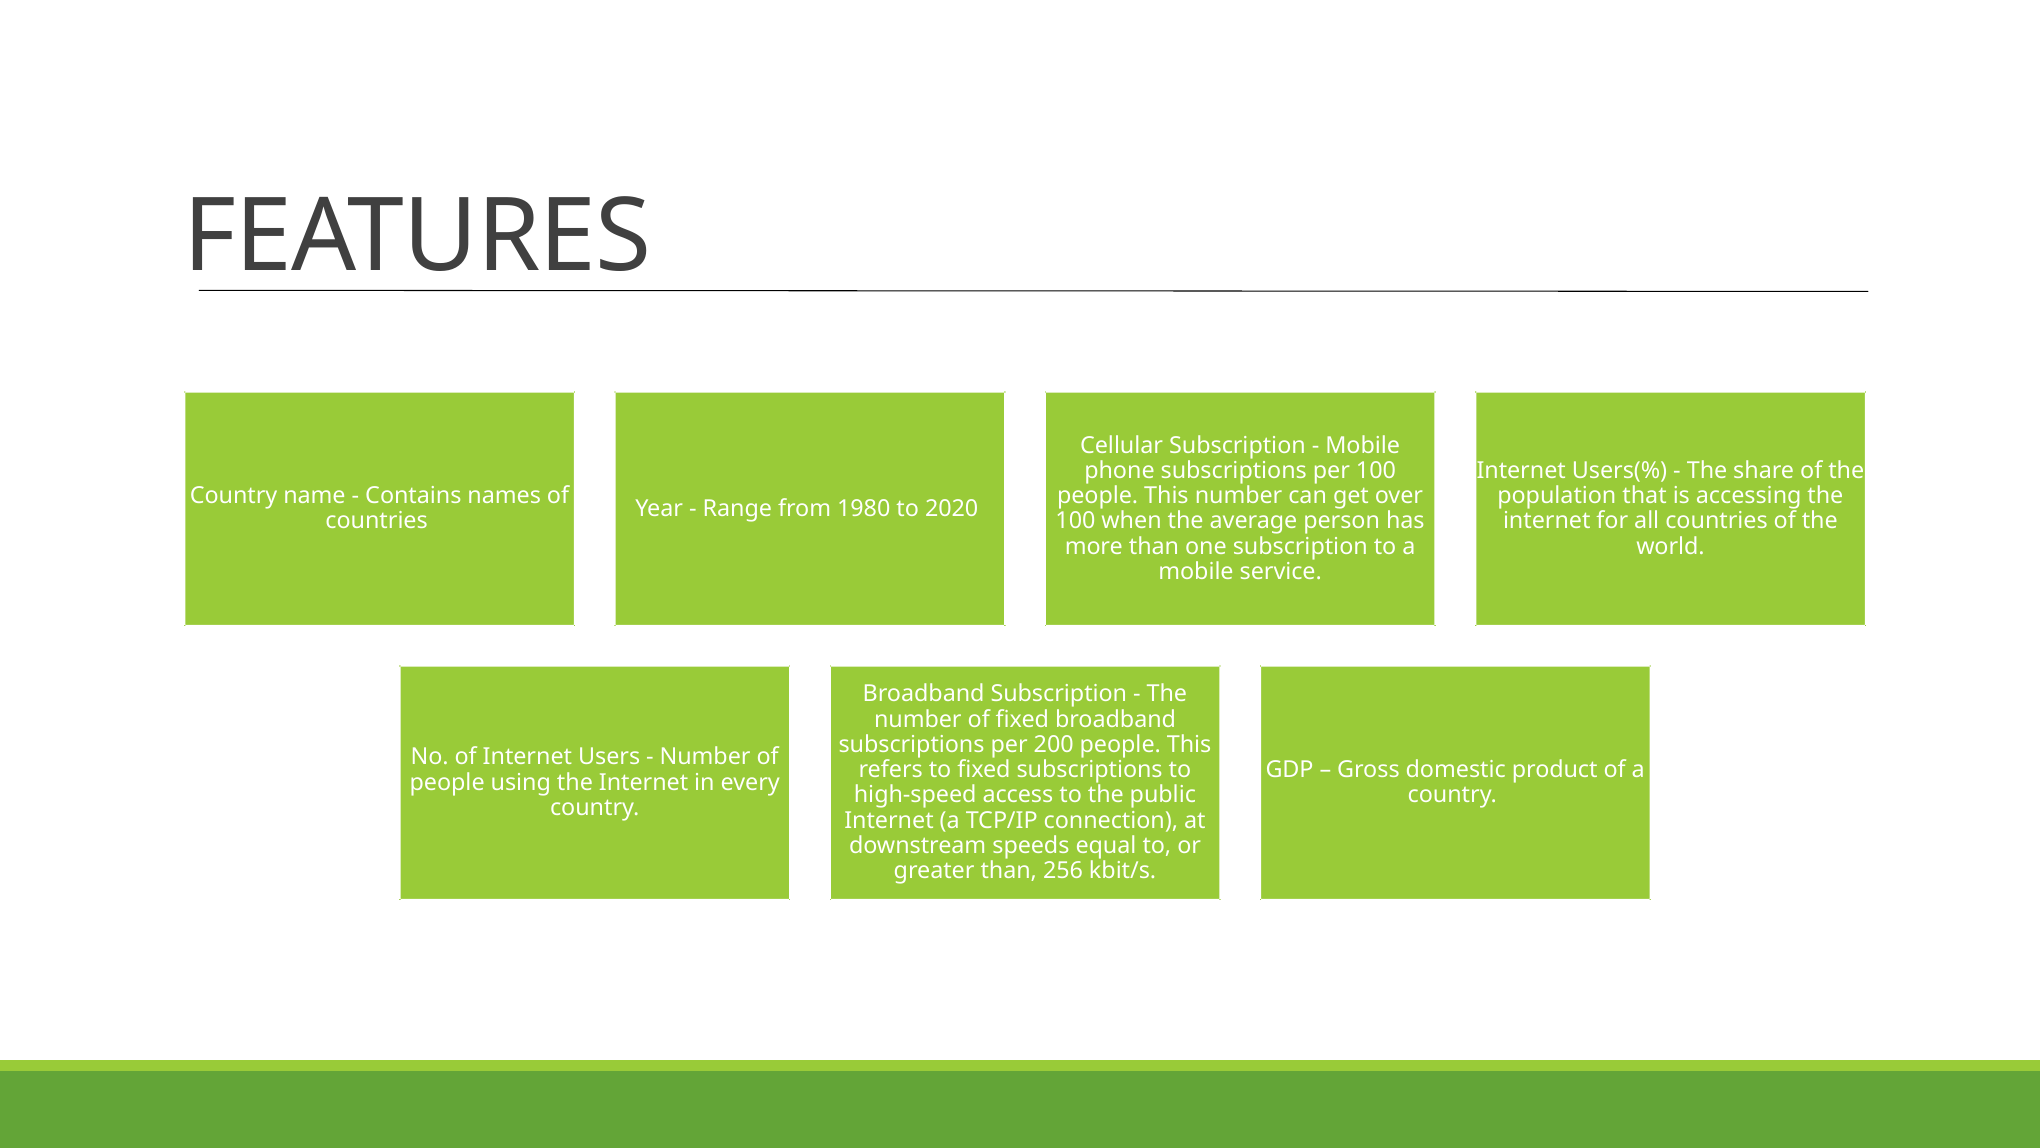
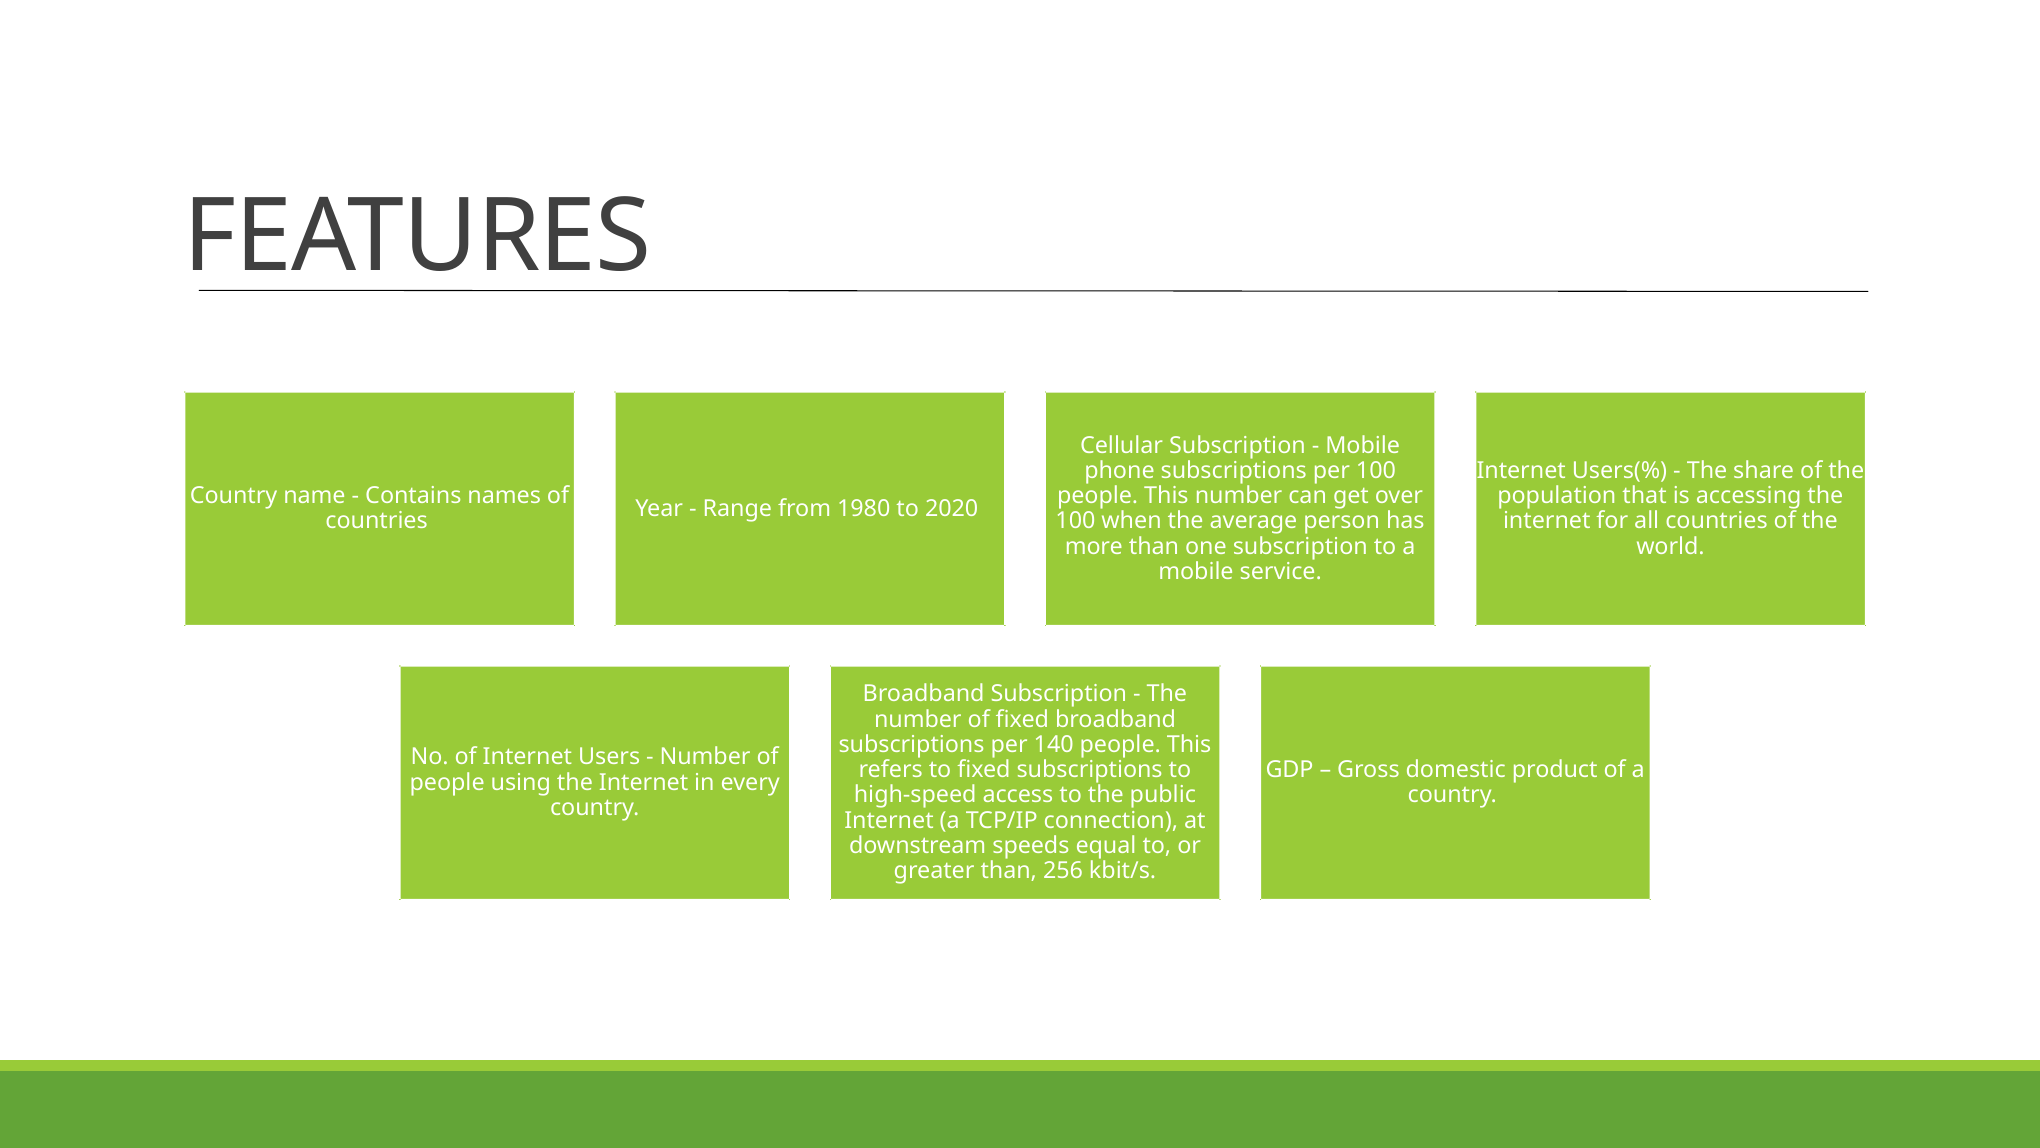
200: 200 -> 140 (1054, 744)
